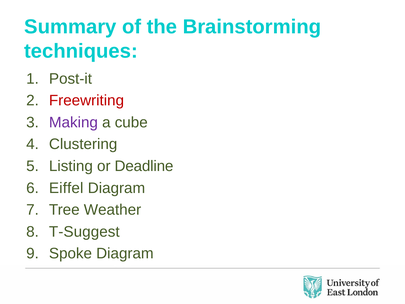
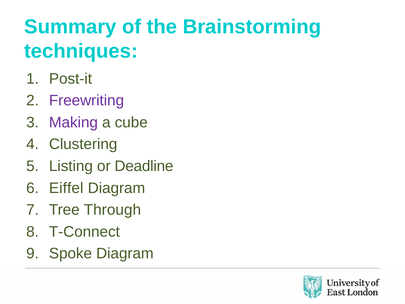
Freewriting colour: red -> purple (87, 100)
Weather: Weather -> Through (112, 210)
T-Suggest: T-Suggest -> T-Connect (84, 232)
